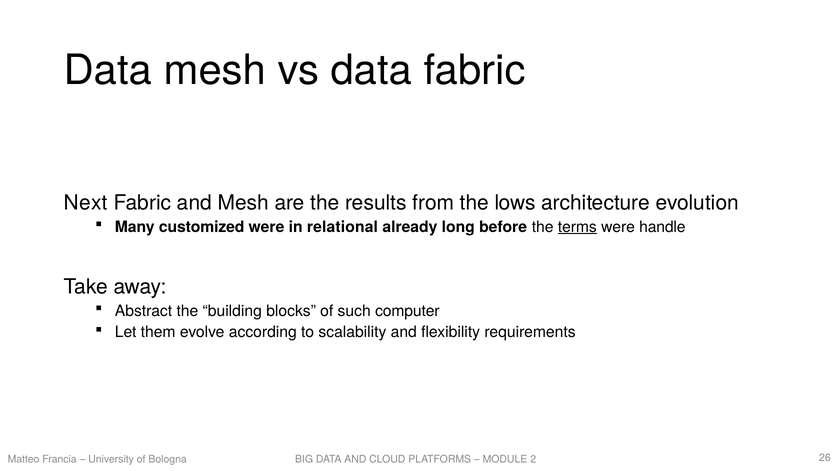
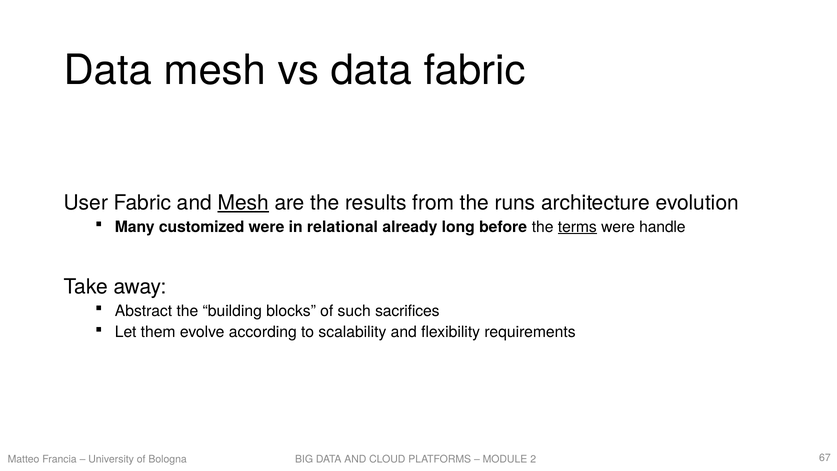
Next: Next -> User (86, 203)
Mesh underline: none -> present (243, 203)
lows: lows -> runs (515, 203)
computer: computer -> sacrifices (407, 311)
26: 26 -> 67 (825, 458)
